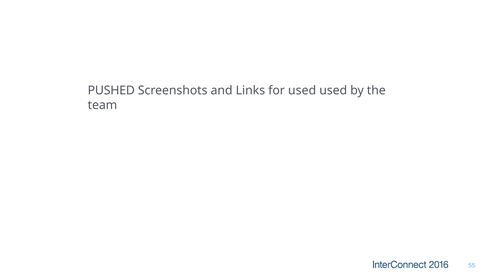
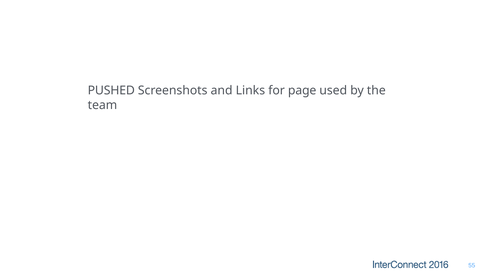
for used: used -> page (302, 90)
